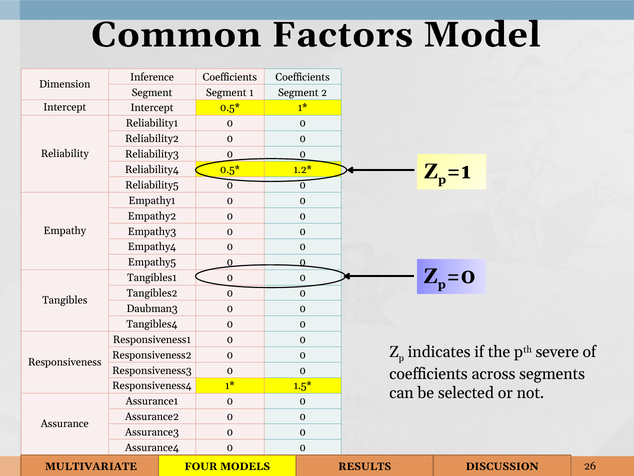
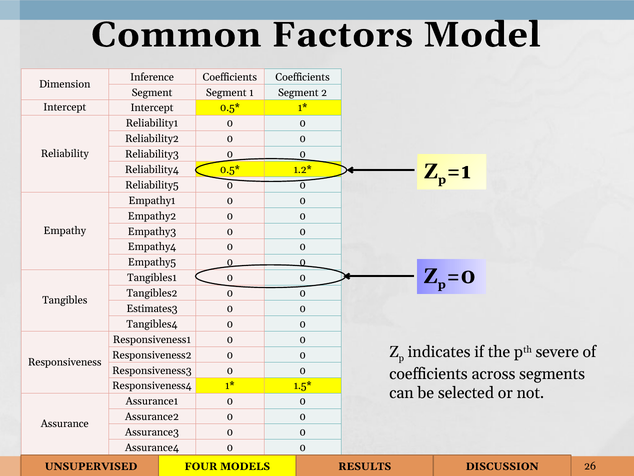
Daubman3: Daubman3 -> Estimates3 (152, 308)
MULTIVARIATE: MULTIVARIATE -> UNSUPERVISED (91, 466)
